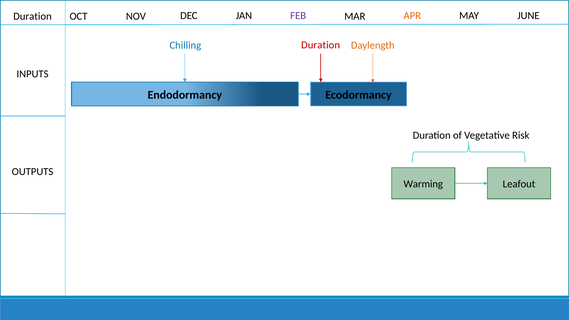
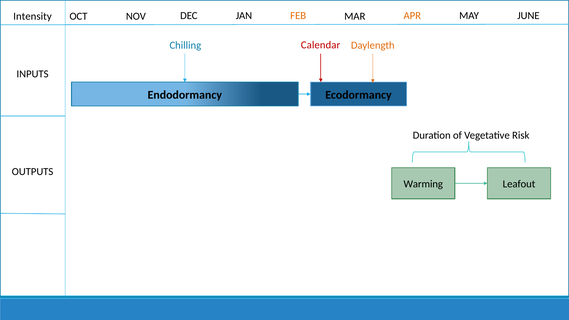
Duration: Duration -> Intensity (32, 16)
FEB colour: purple -> orange (298, 16)
Chilling Duration: Duration -> Calendar (321, 45)
